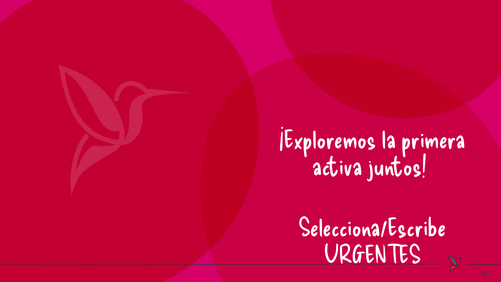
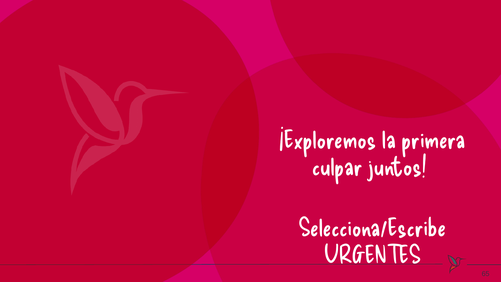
activa: activa -> culpar (337, 167)
